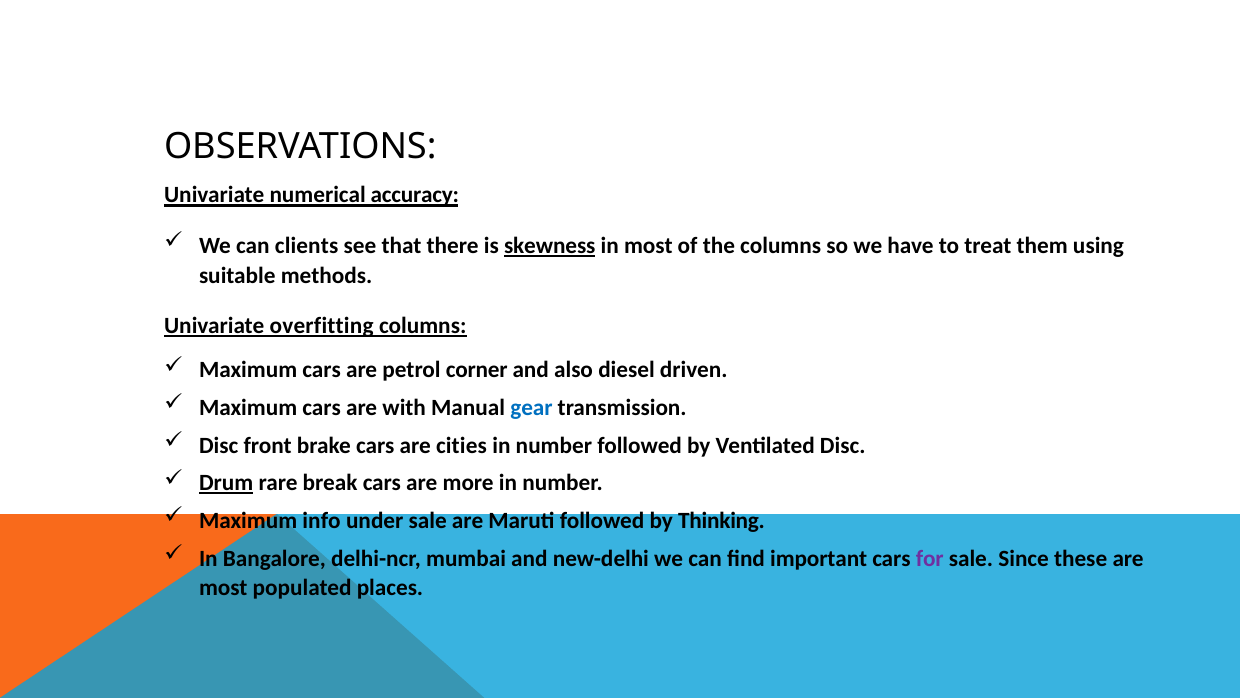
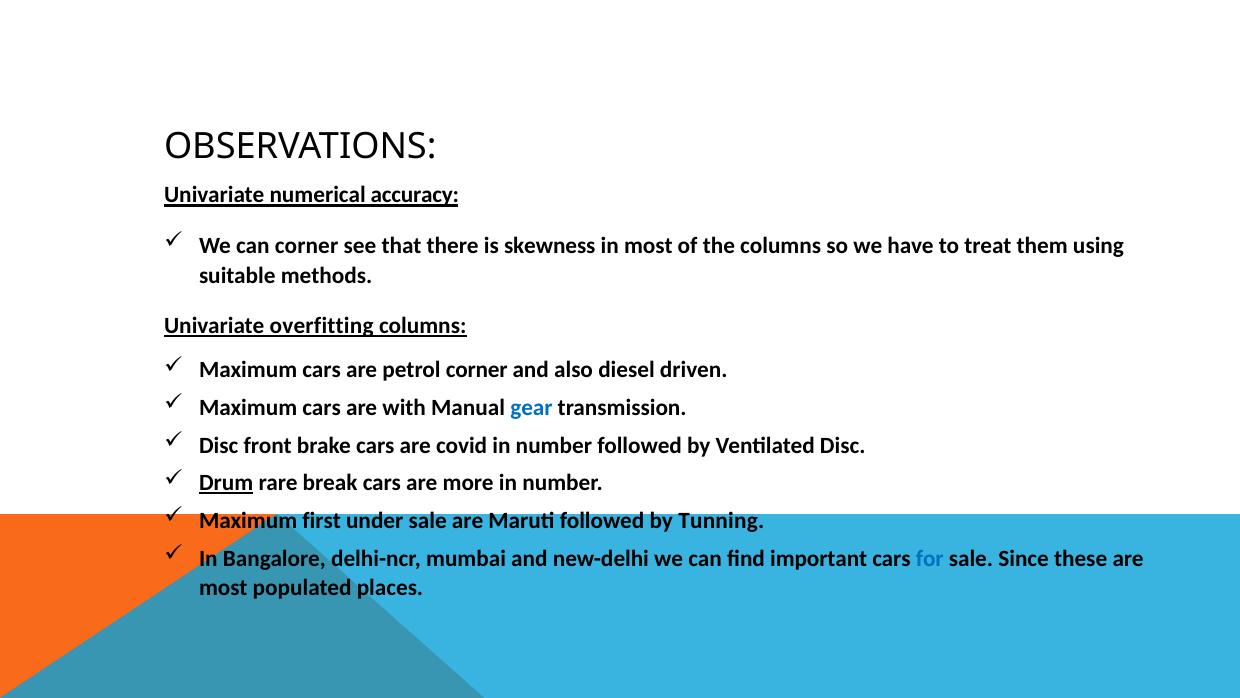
can clients: clients -> corner (307, 246)
skewness underline: present -> none (550, 246)
cities: cities -> covid (462, 445)
info: info -> first (322, 521)
Thinking: Thinking -> Tunning (721, 521)
for colour: purple -> blue (930, 558)
